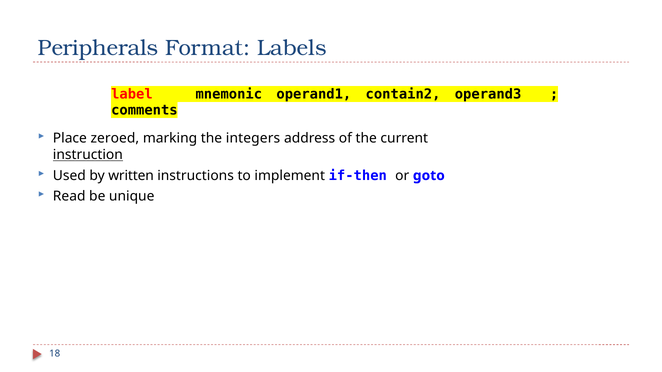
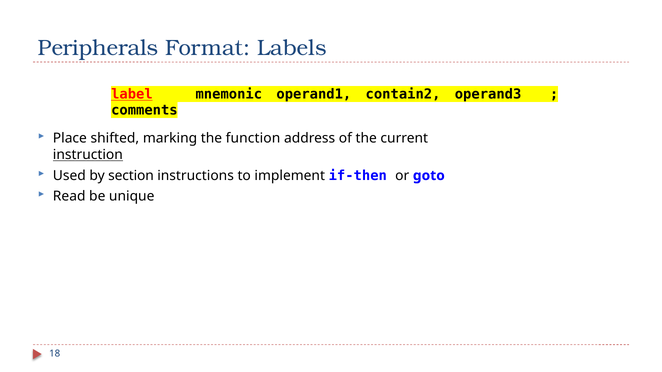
label underline: none -> present (132, 94)
zeroed: zeroed -> shifted (115, 138)
integers: integers -> function (253, 138)
written: written -> section (131, 176)
